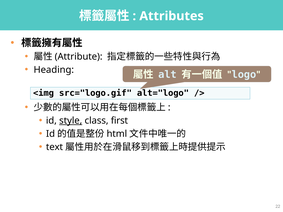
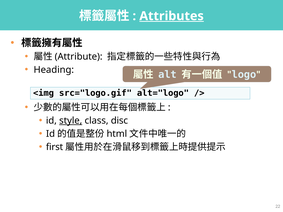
Attributes underline: none -> present (172, 16)
first: first -> disc (119, 121)
text: text -> first (55, 147)
